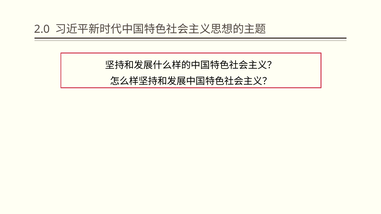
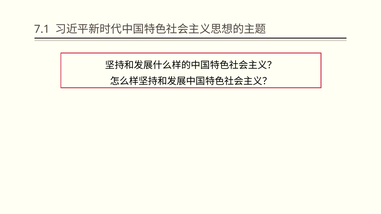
2.0: 2.0 -> 7.1 (42, 29)
